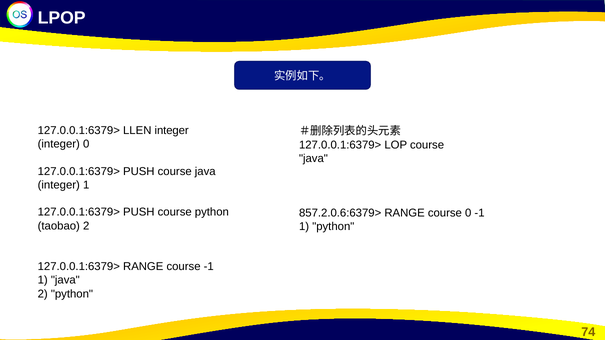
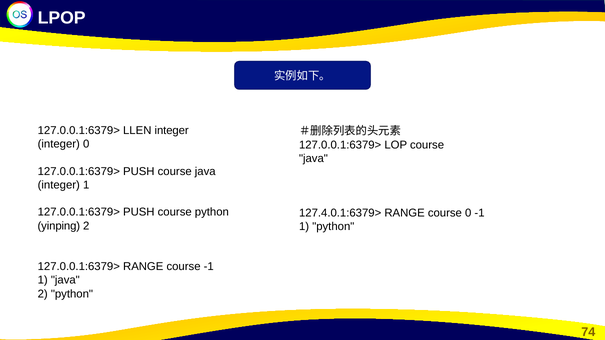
857.2.0.6:6379>: 857.2.0.6:6379> -> 127.4.0.1:6379> (340, 213)
taobao: taobao -> yinping (59, 226)
